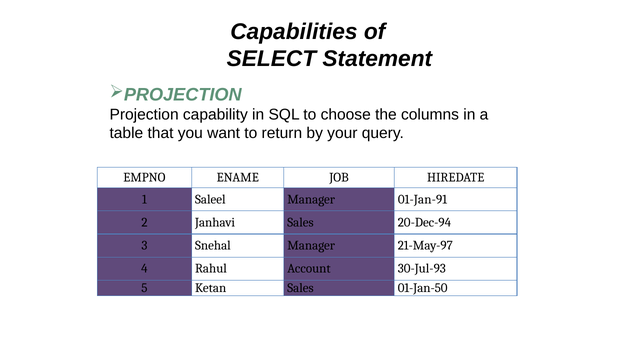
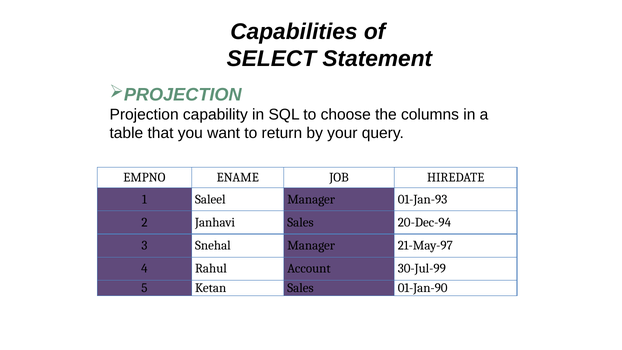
01-Jan-91: 01-Jan-91 -> 01-Jan-93 (423, 199)
30-Jul-93: 30-Jul-93 -> 30-Jul-99 (422, 269)
01-Jan-50: 01-Jan-50 -> 01-Jan-90 (423, 288)
